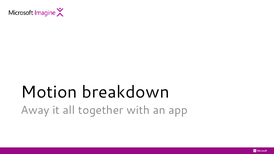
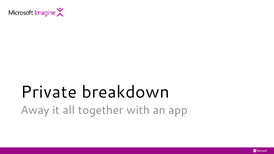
Motion: Motion -> Private (49, 92)
